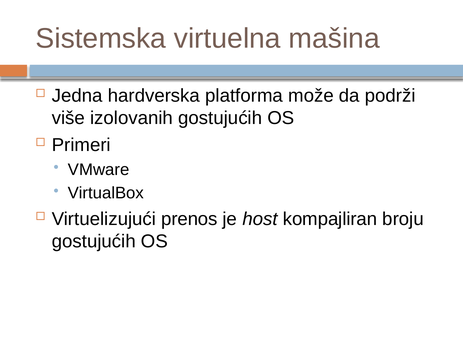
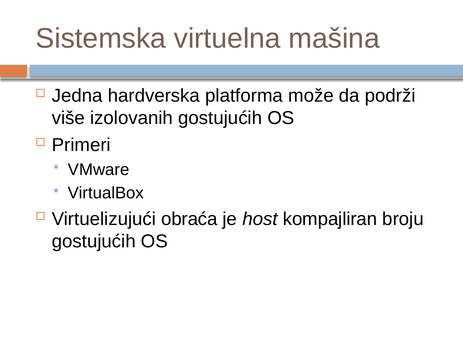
prenos: prenos -> obraća (189, 219)
